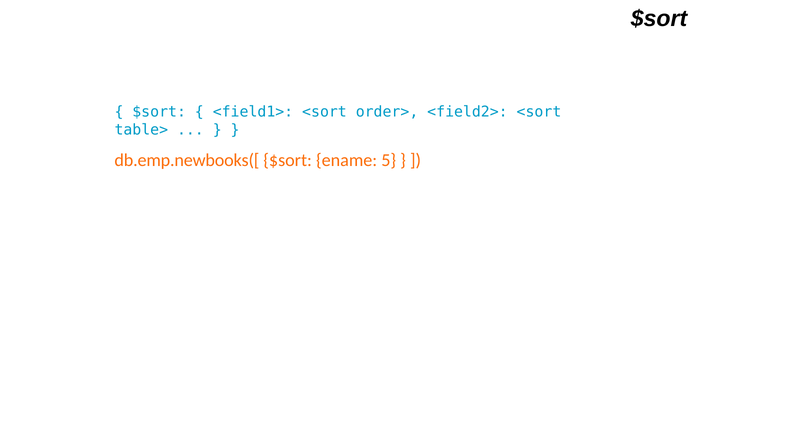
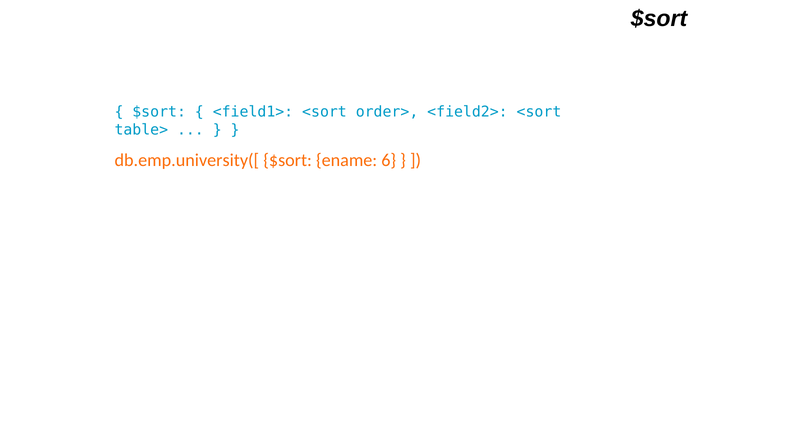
db.emp.newbooks([: db.emp.newbooks([ -> db.emp.university([ (187, 160)
5: 5 -> 6 (389, 160)
